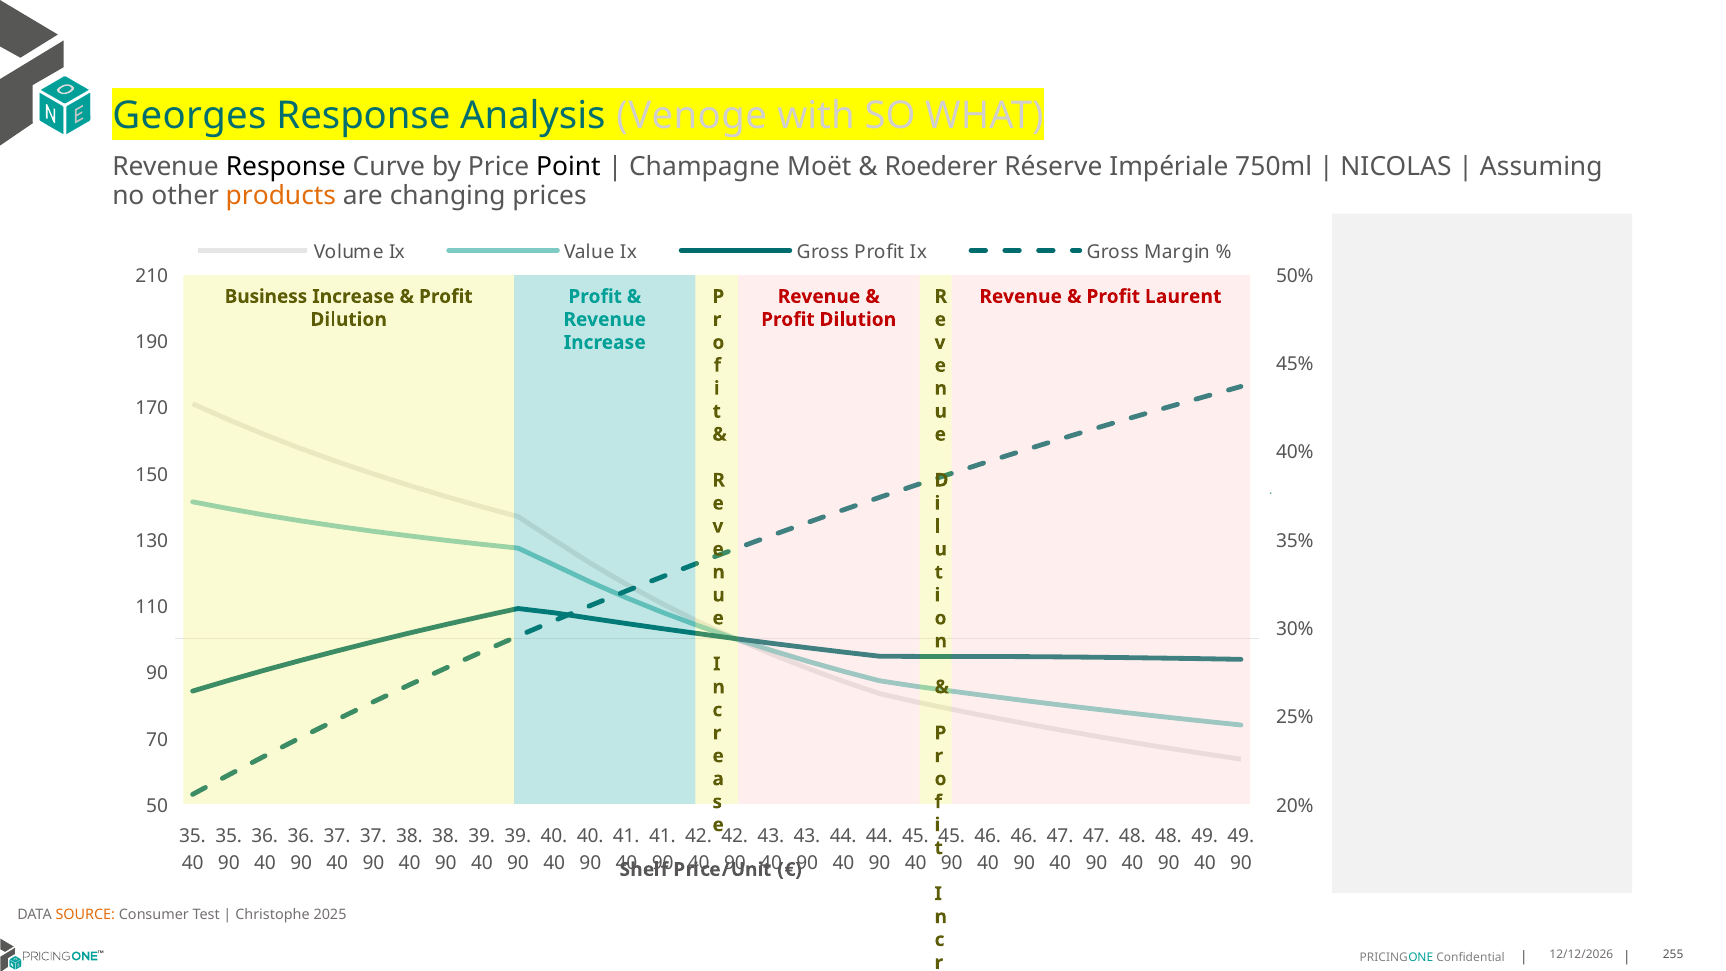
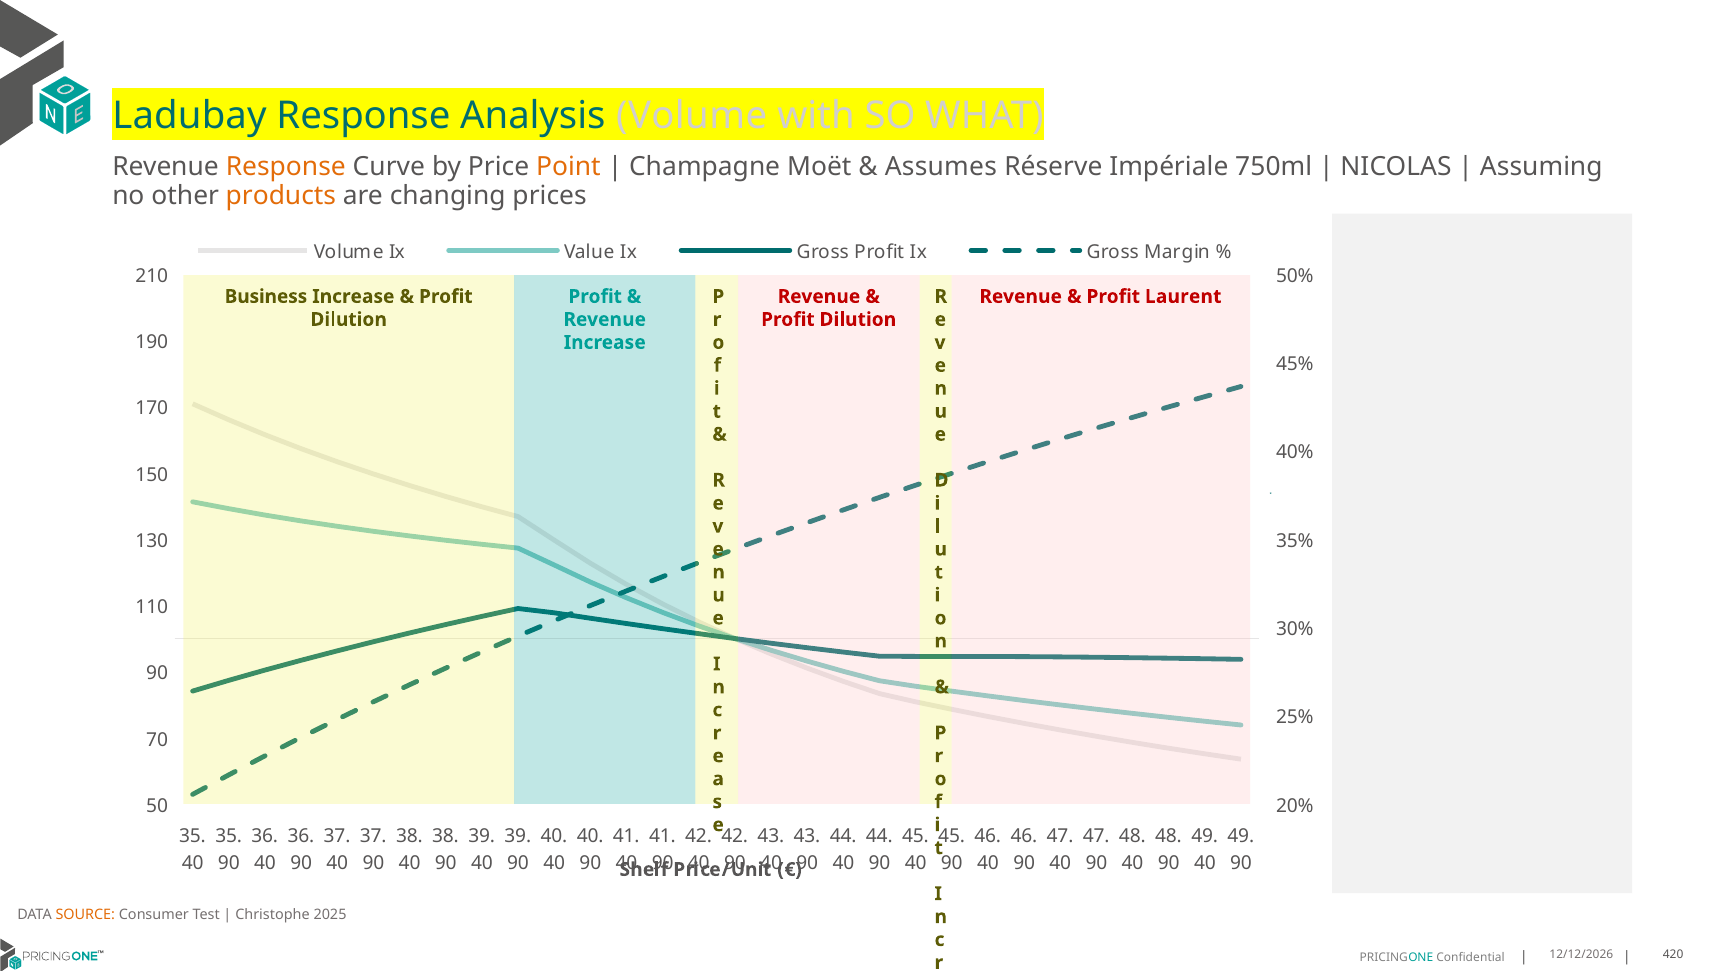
Georges: Georges -> Ladubay (190, 116)
Analysis Venoge: Venoge -> Volume (692, 116)
Response colour: black -> orange (286, 167)
Point colour: black -> orange (568, 167)
Roederer: Roederer -> Assumes (941, 167)
255: 255 -> 420 (1673, 955)
